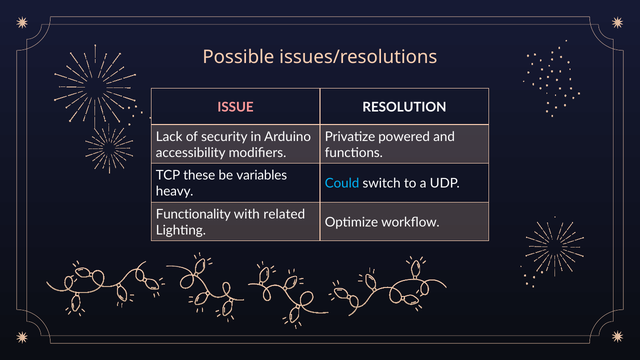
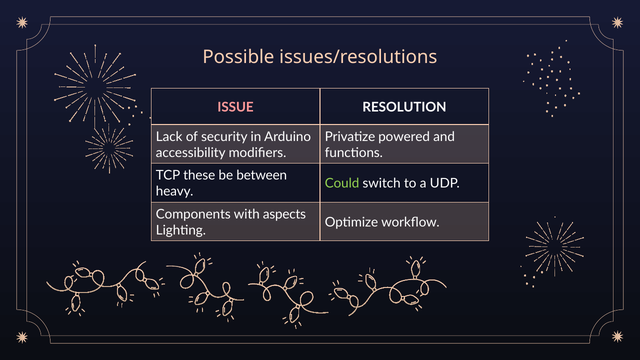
variables: variables -> between (262, 176)
Could colour: light blue -> light green (342, 184)
Functionality: Functionality -> Components (193, 214)
related: related -> aspects (284, 214)
